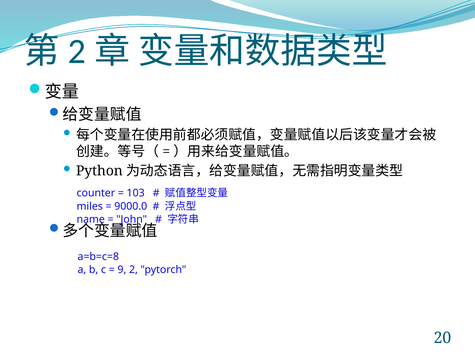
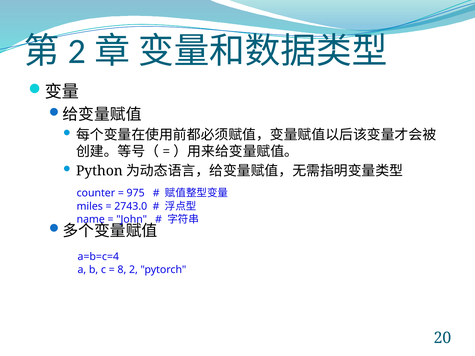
103: 103 -> 975 (136, 193)
9000.0: 9000.0 -> 2743.0 (131, 206)
a=b=c=8: a=b=c=8 -> a=b=c=4 (98, 257)
9: 9 -> 8 (122, 270)
